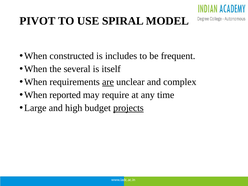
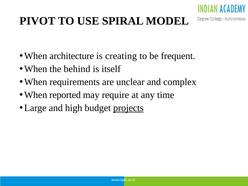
constructed: constructed -> architecture (72, 56)
includes: includes -> creating (121, 56)
several: several -> behind (77, 69)
are underline: present -> none (108, 82)
